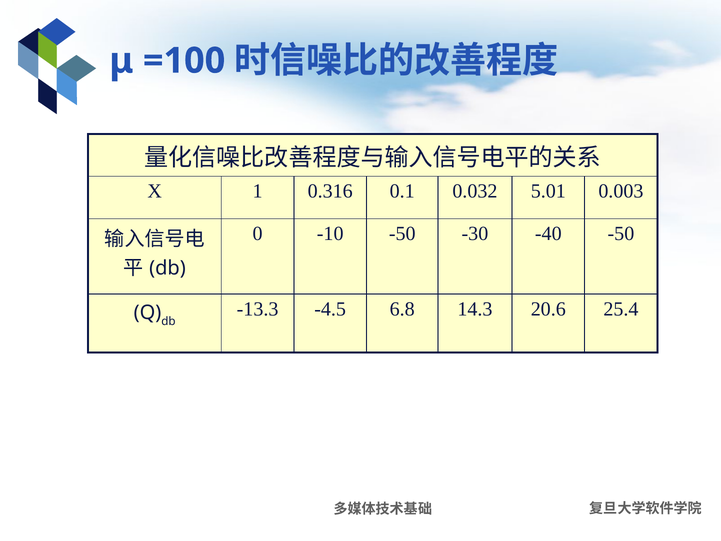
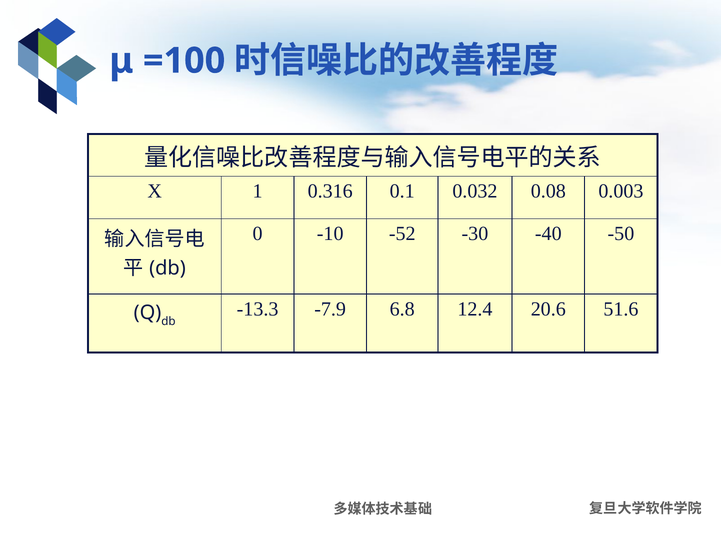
5.01: 5.01 -> 0.08 (548, 191)
-10 -50: -50 -> -52 (402, 234)
-4.5: -4.5 -> -7.9 (330, 309)
14.3: 14.3 -> 12.4 (475, 309)
25.4: 25.4 -> 51.6 (621, 309)
